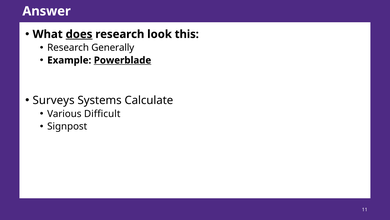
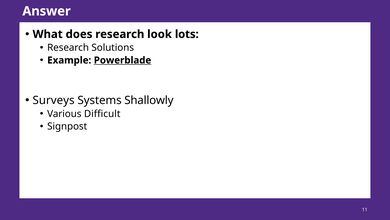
does underline: present -> none (79, 34)
this: this -> lots (187, 34)
Generally: Generally -> Solutions (113, 48)
Calculate: Calculate -> Shallowly (149, 100)
